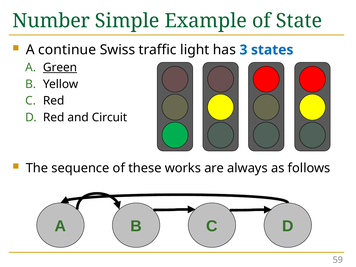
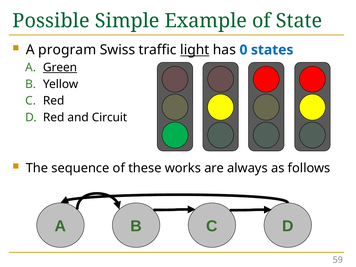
Number: Number -> Possible (51, 21)
continue: continue -> program (67, 50)
light underline: none -> present (195, 50)
3: 3 -> 0 (243, 50)
